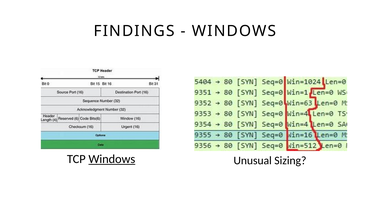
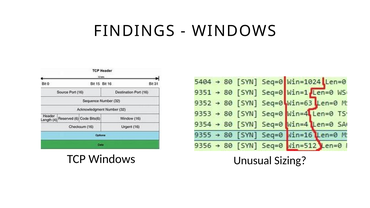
Windows underline: present -> none (112, 159)
